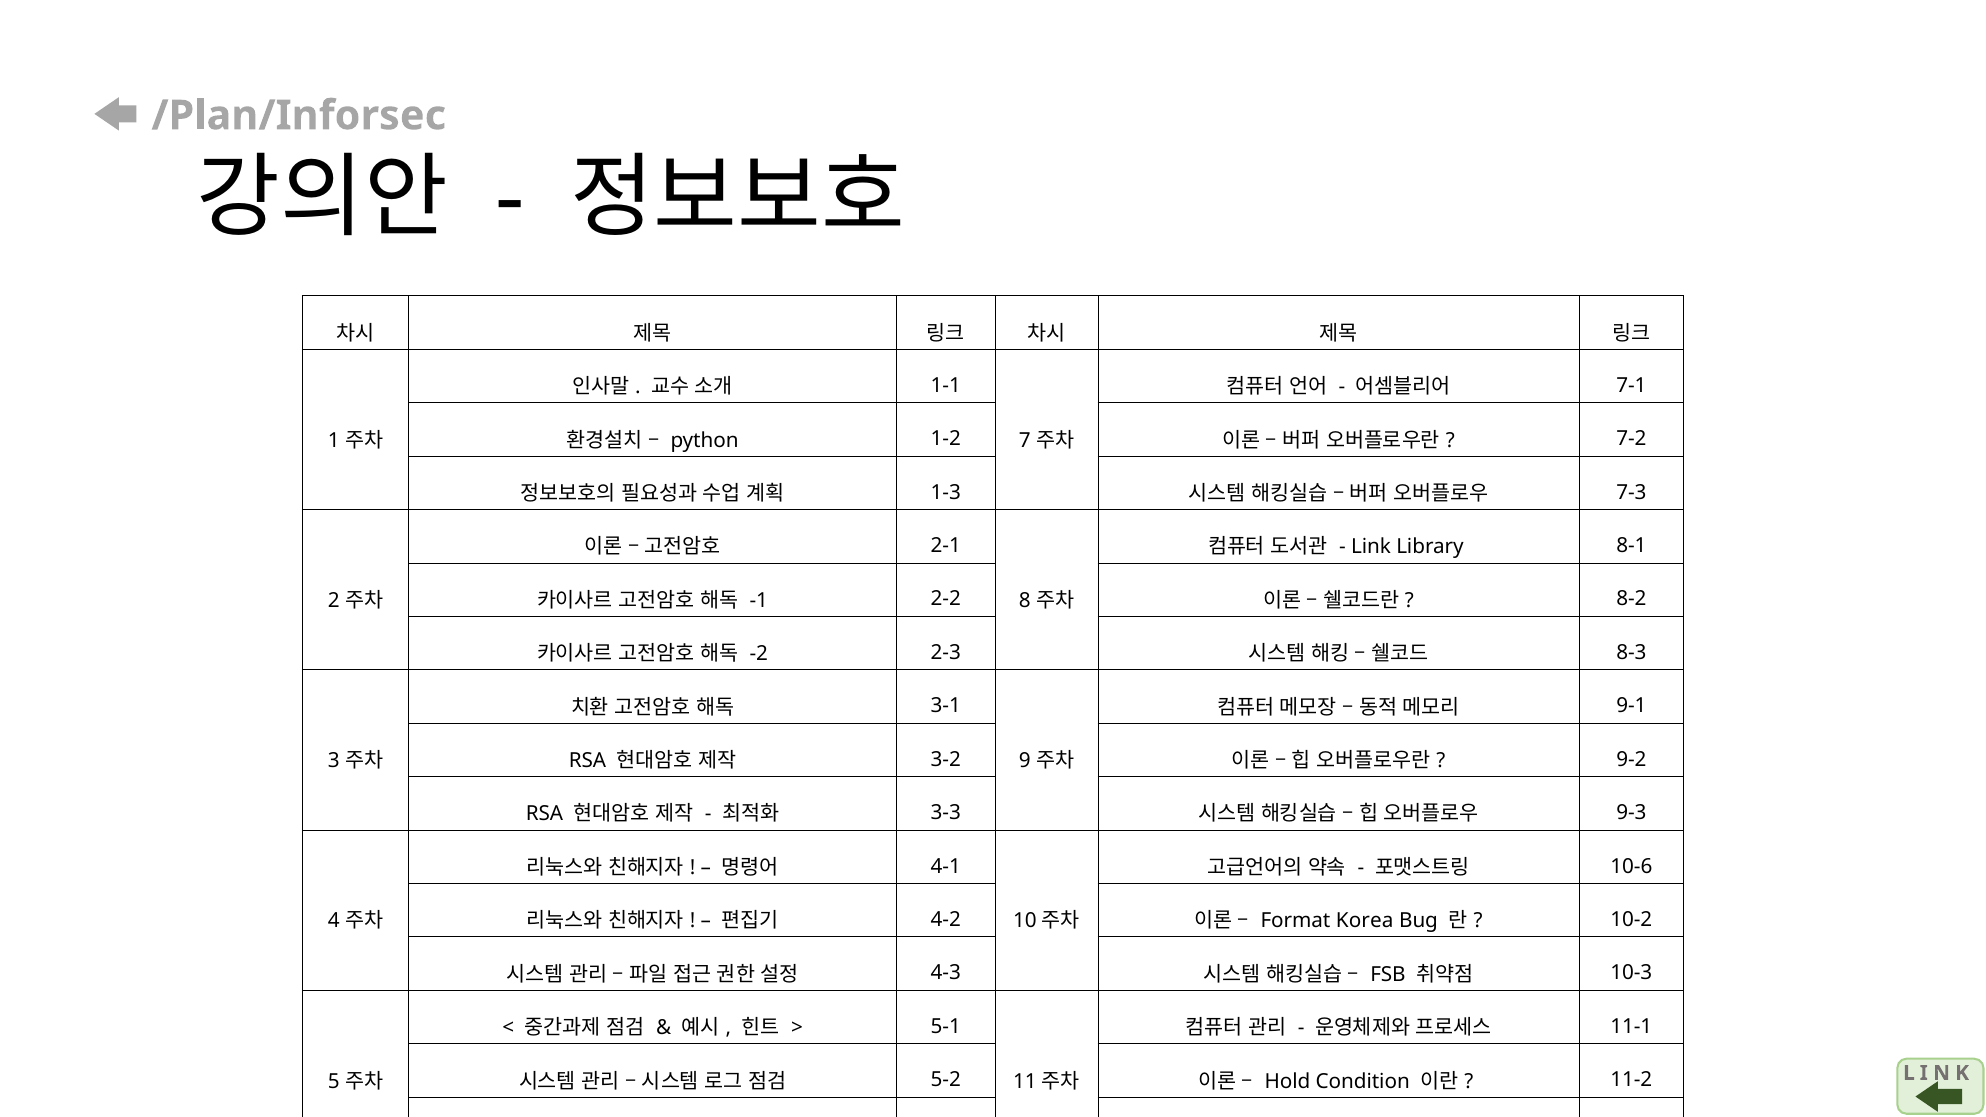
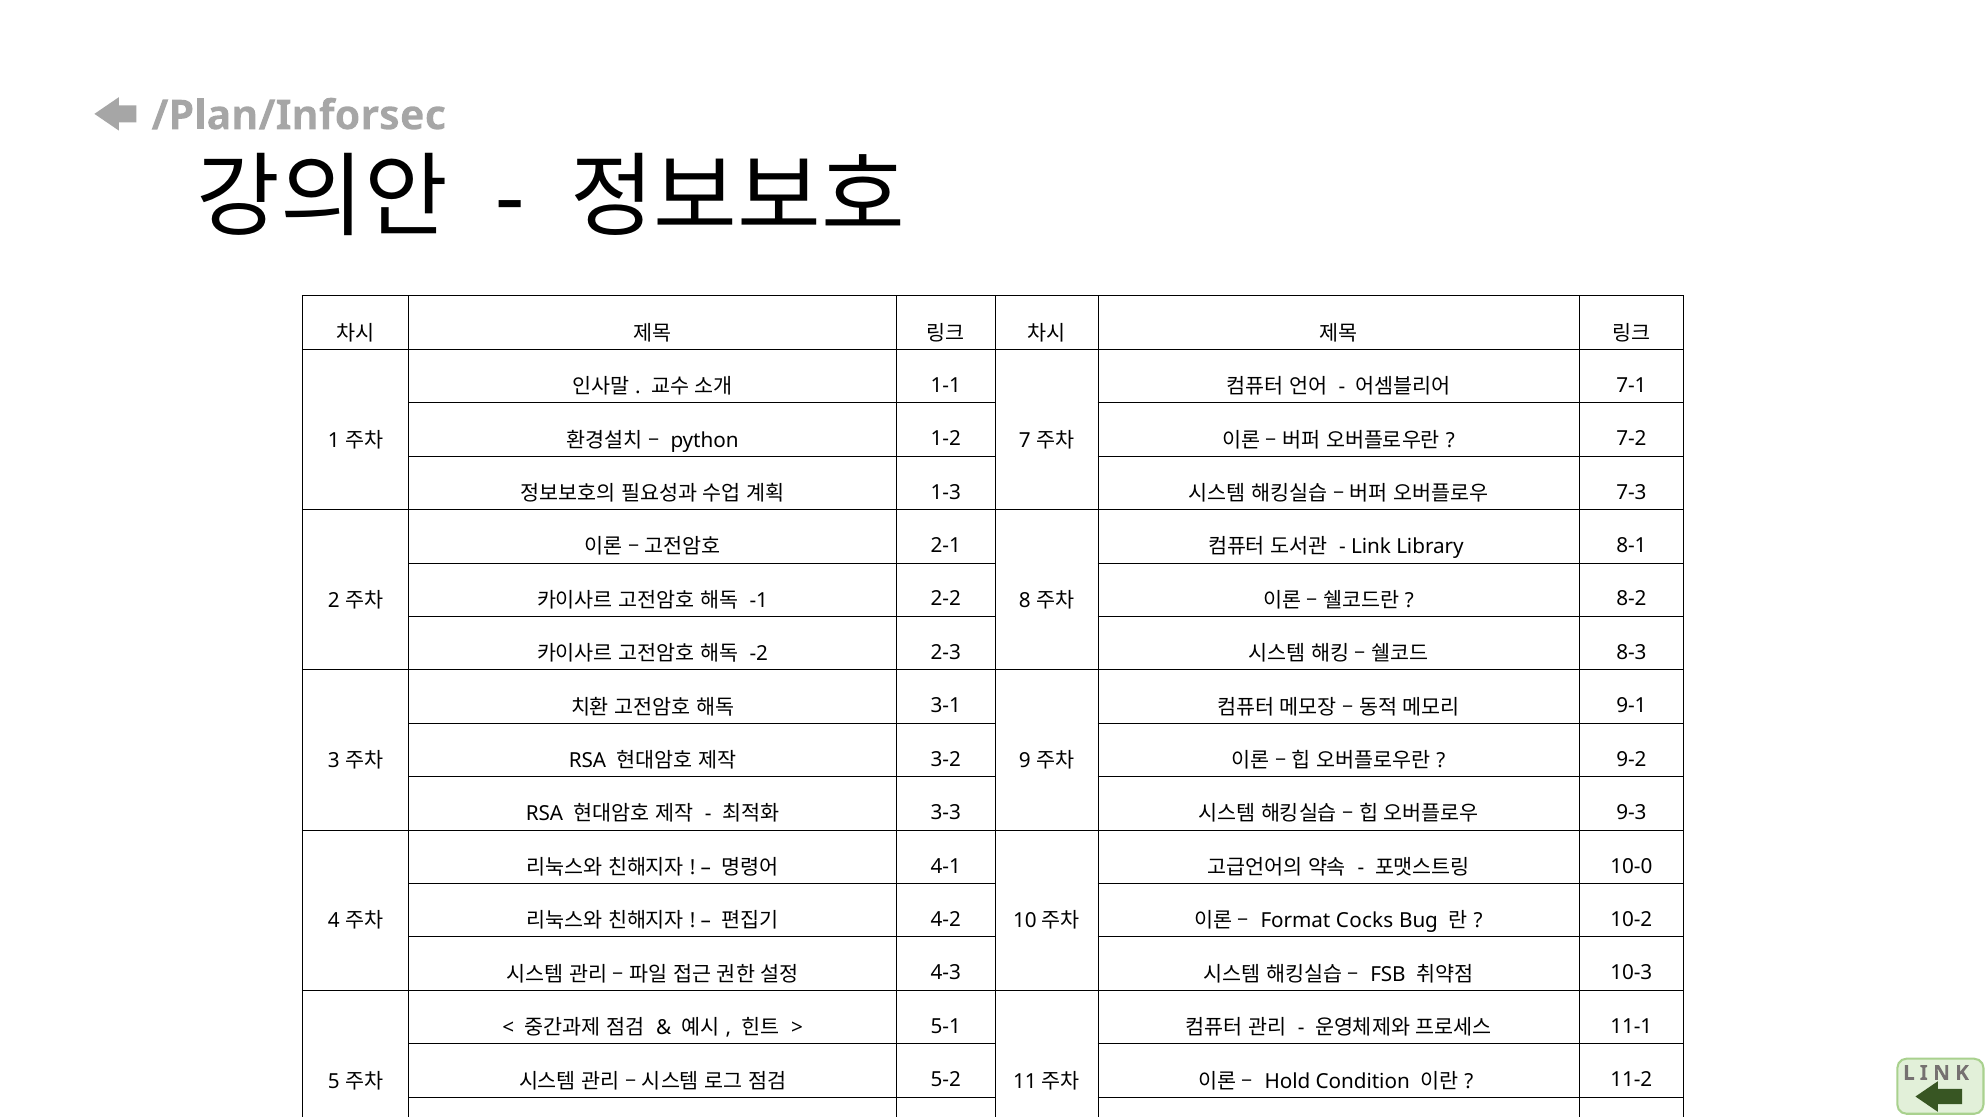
10-6: 10-6 -> 10-0 (1631, 866)
Korea: Korea -> Cocks (1365, 921)
